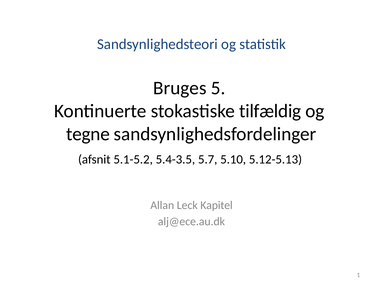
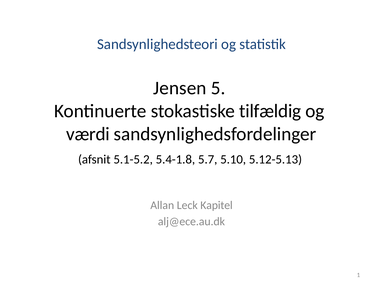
Bruges: Bruges -> Jensen (180, 88)
tegne: tegne -> værdi (88, 134)
5.4-3.5: 5.4-3.5 -> 5.4-1.8 (175, 159)
